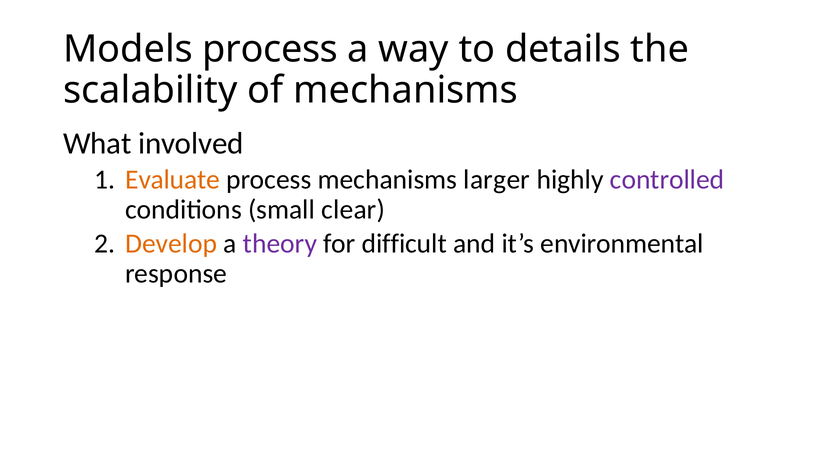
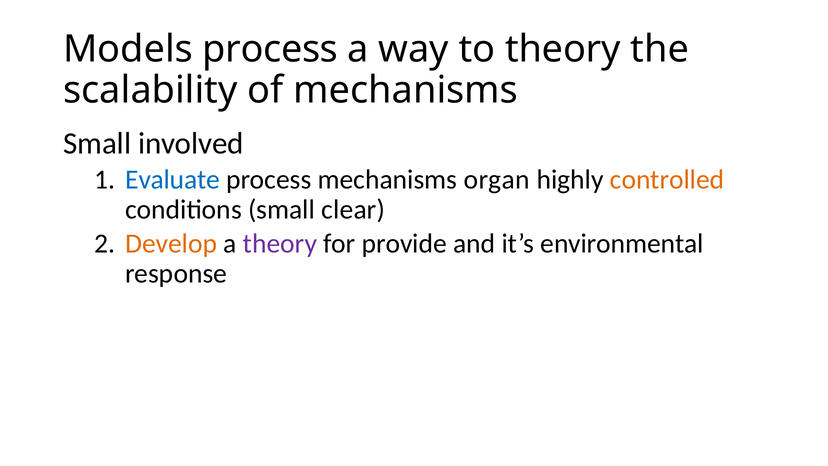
to details: details -> theory (563, 49)
What: What -> Small (97, 144)
Evaluate colour: orange -> blue (173, 180)
larger: larger -> organ (497, 180)
controlled colour: purple -> orange (667, 180)
difficult: difficult -> provide (404, 244)
